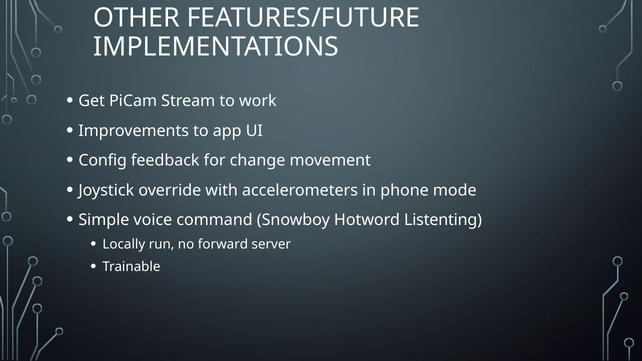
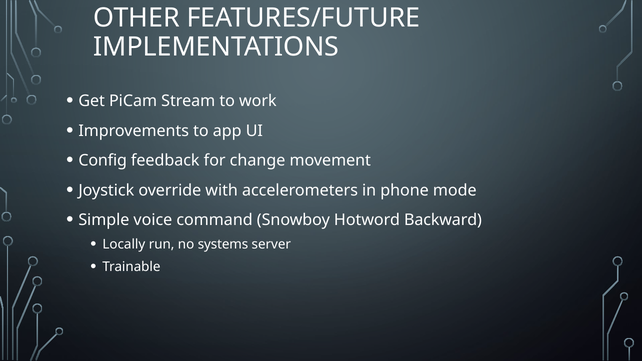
Listenting: Listenting -> Backward (443, 220)
forward: forward -> systems (223, 244)
